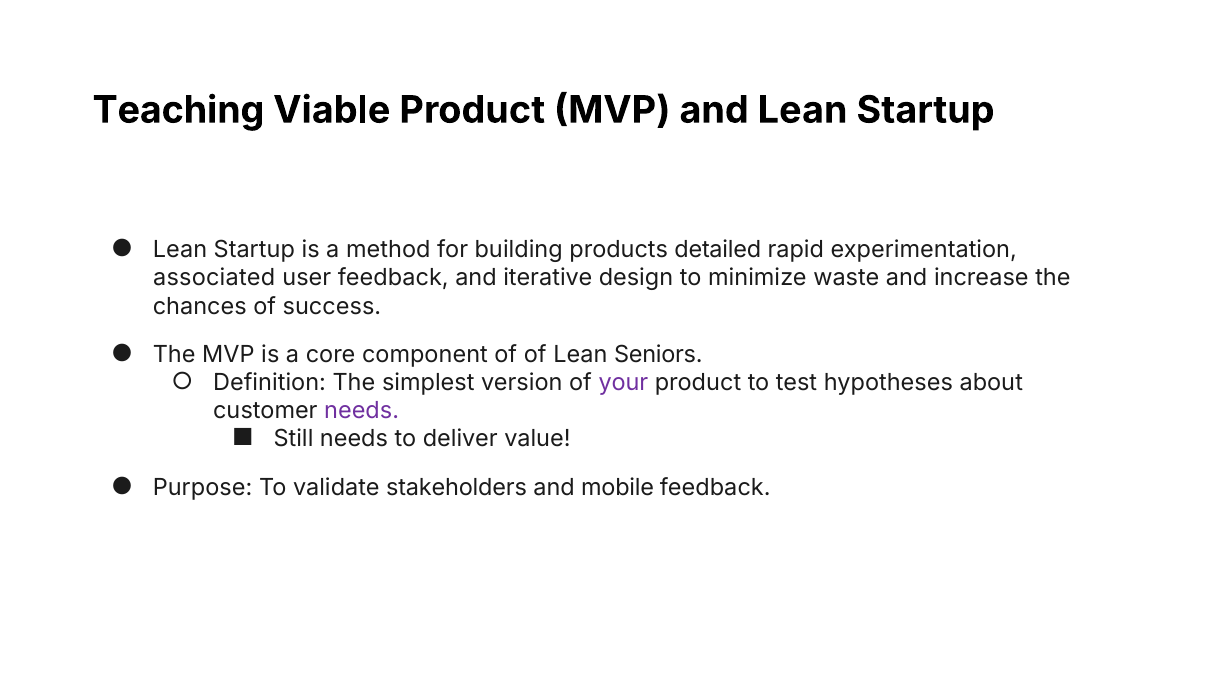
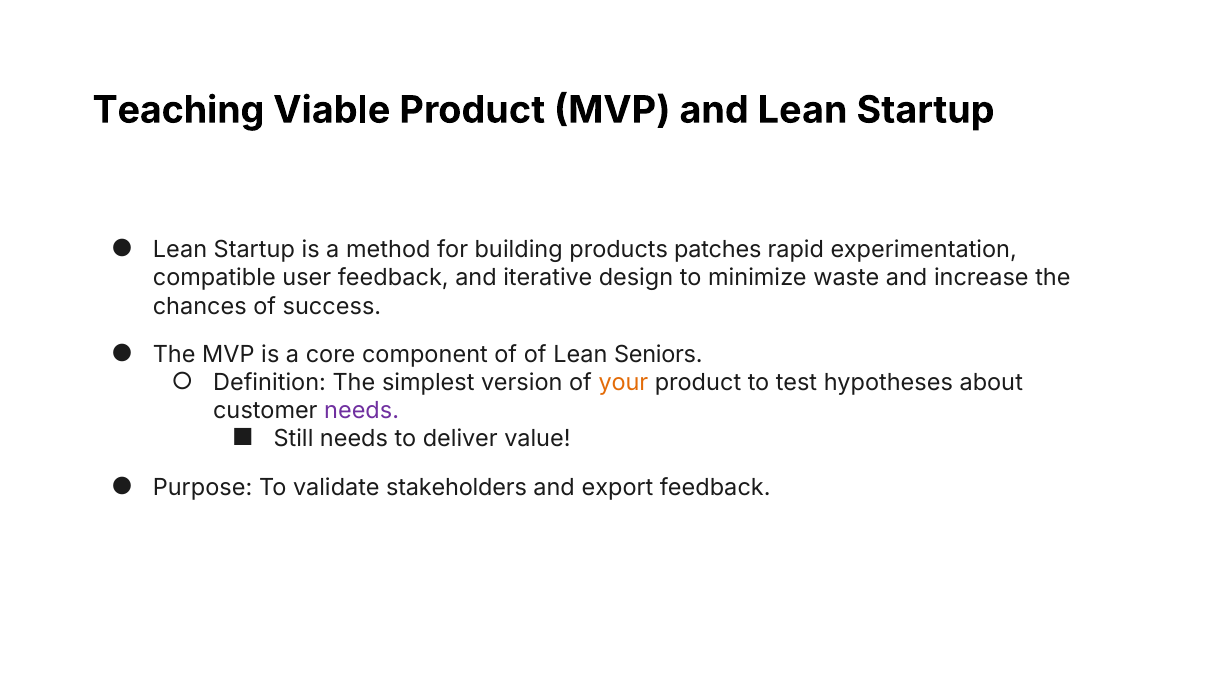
detailed: detailed -> patches (718, 250)
associated: associated -> compatible (214, 278)
your colour: purple -> orange (623, 383)
mobile: mobile -> export (617, 487)
